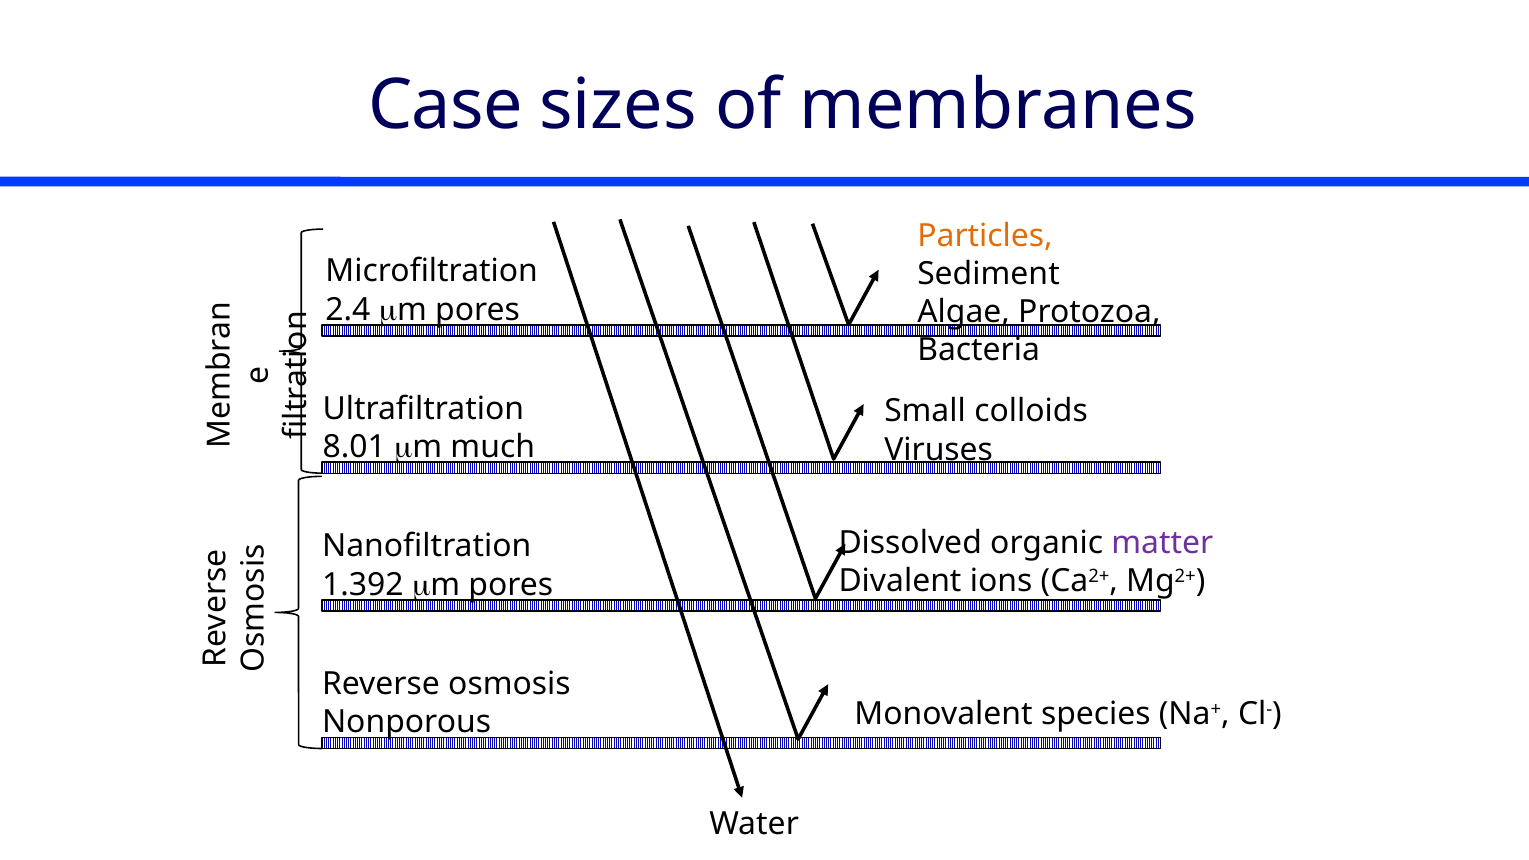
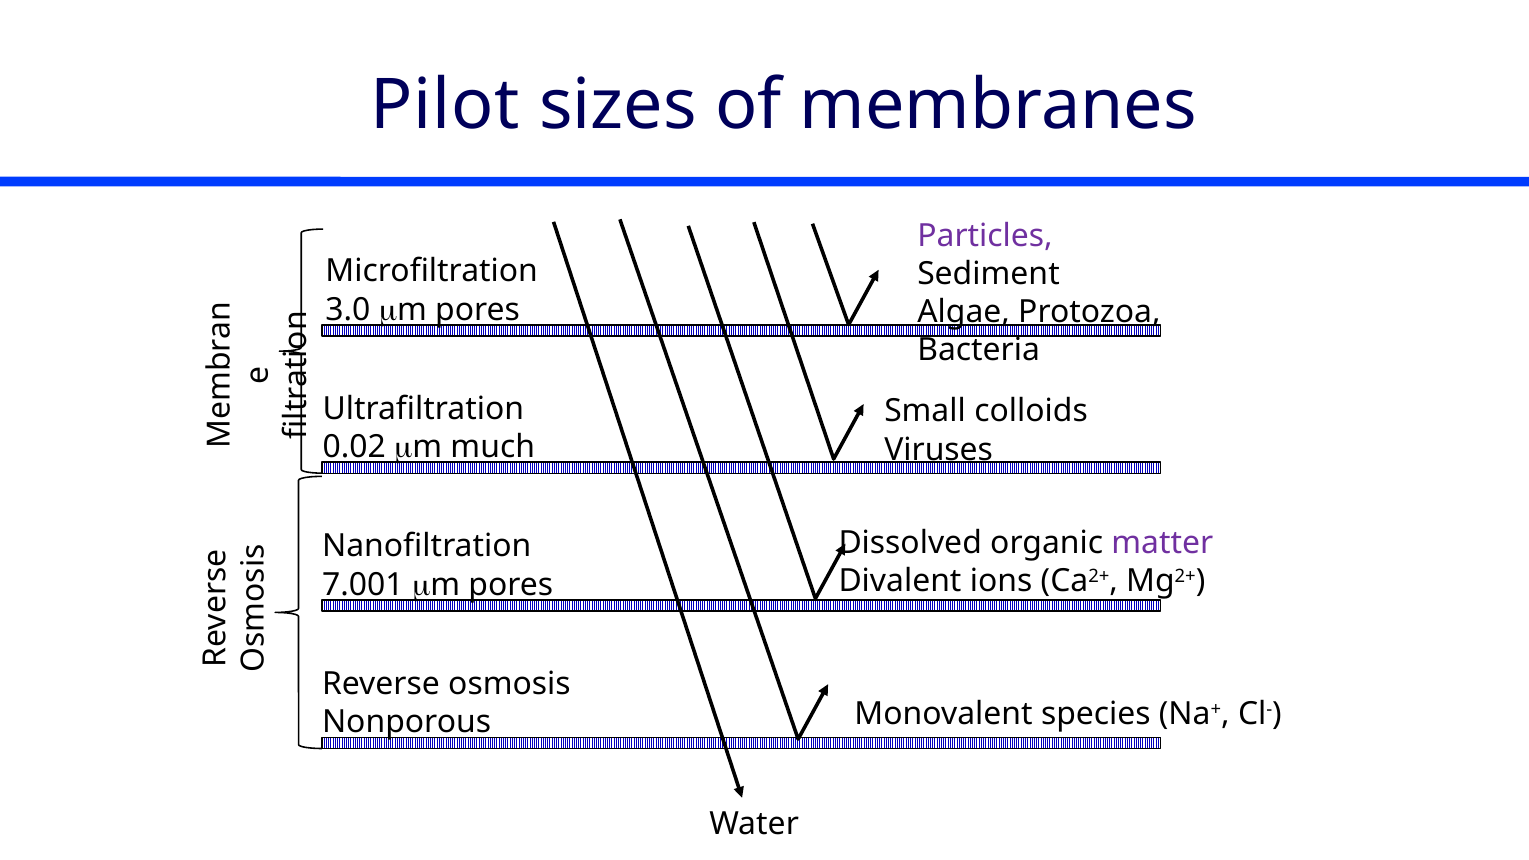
Case: Case -> Pilot (445, 105)
Particles colour: orange -> purple (985, 236)
2.4: 2.4 -> 3.0 (348, 310)
8.01: 8.01 -> 0.02 (354, 447)
1.392: 1.392 -> 7.001 (363, 585)
